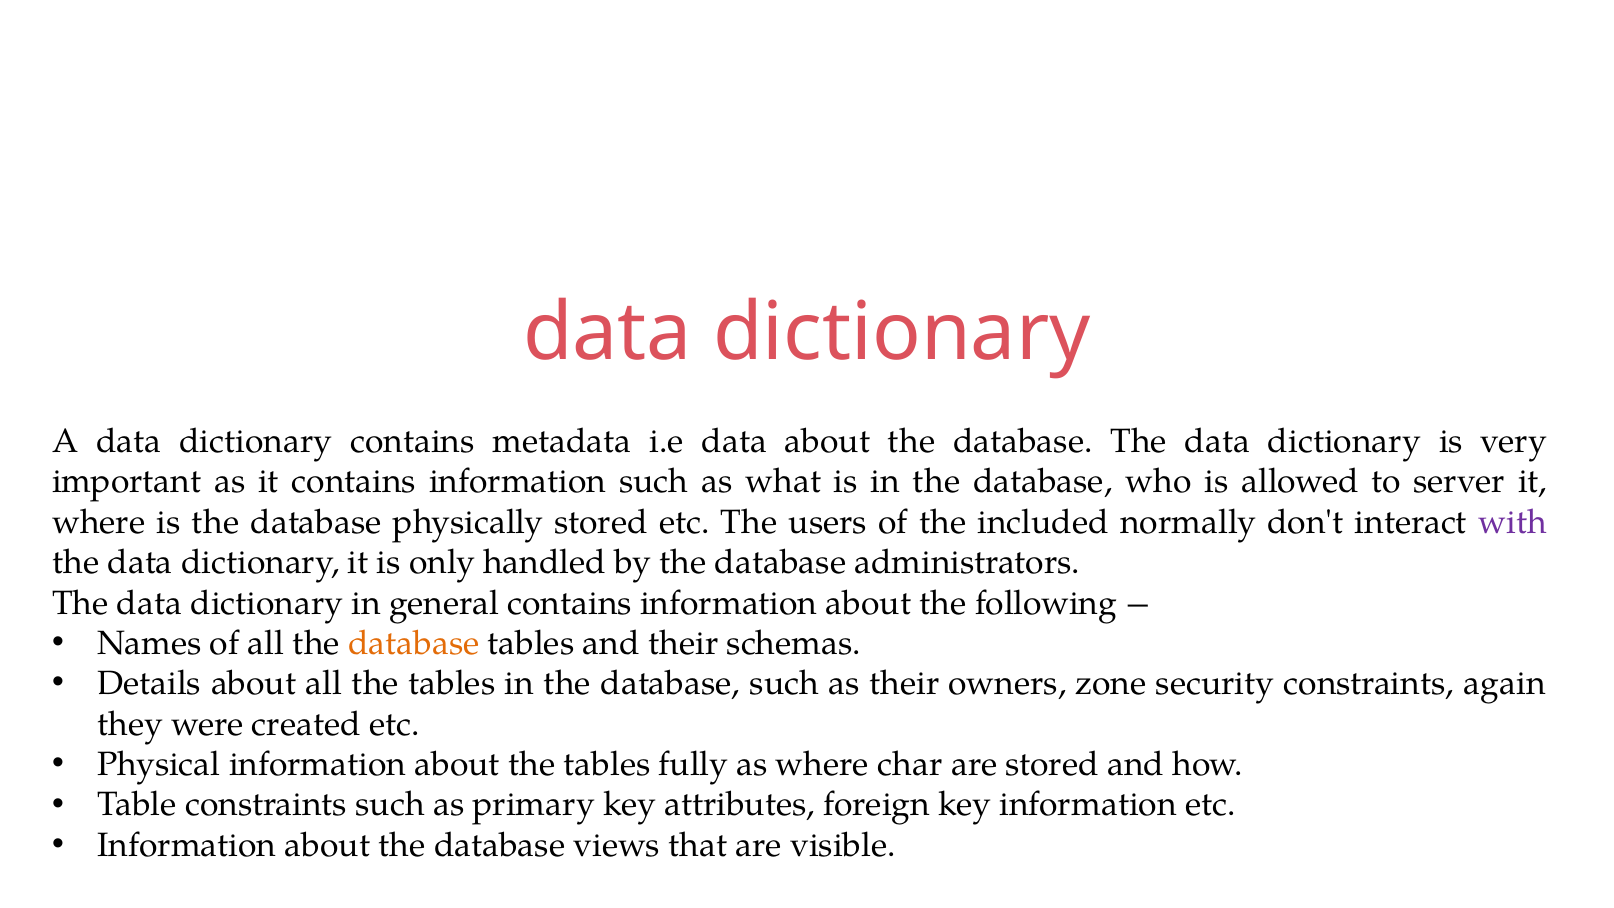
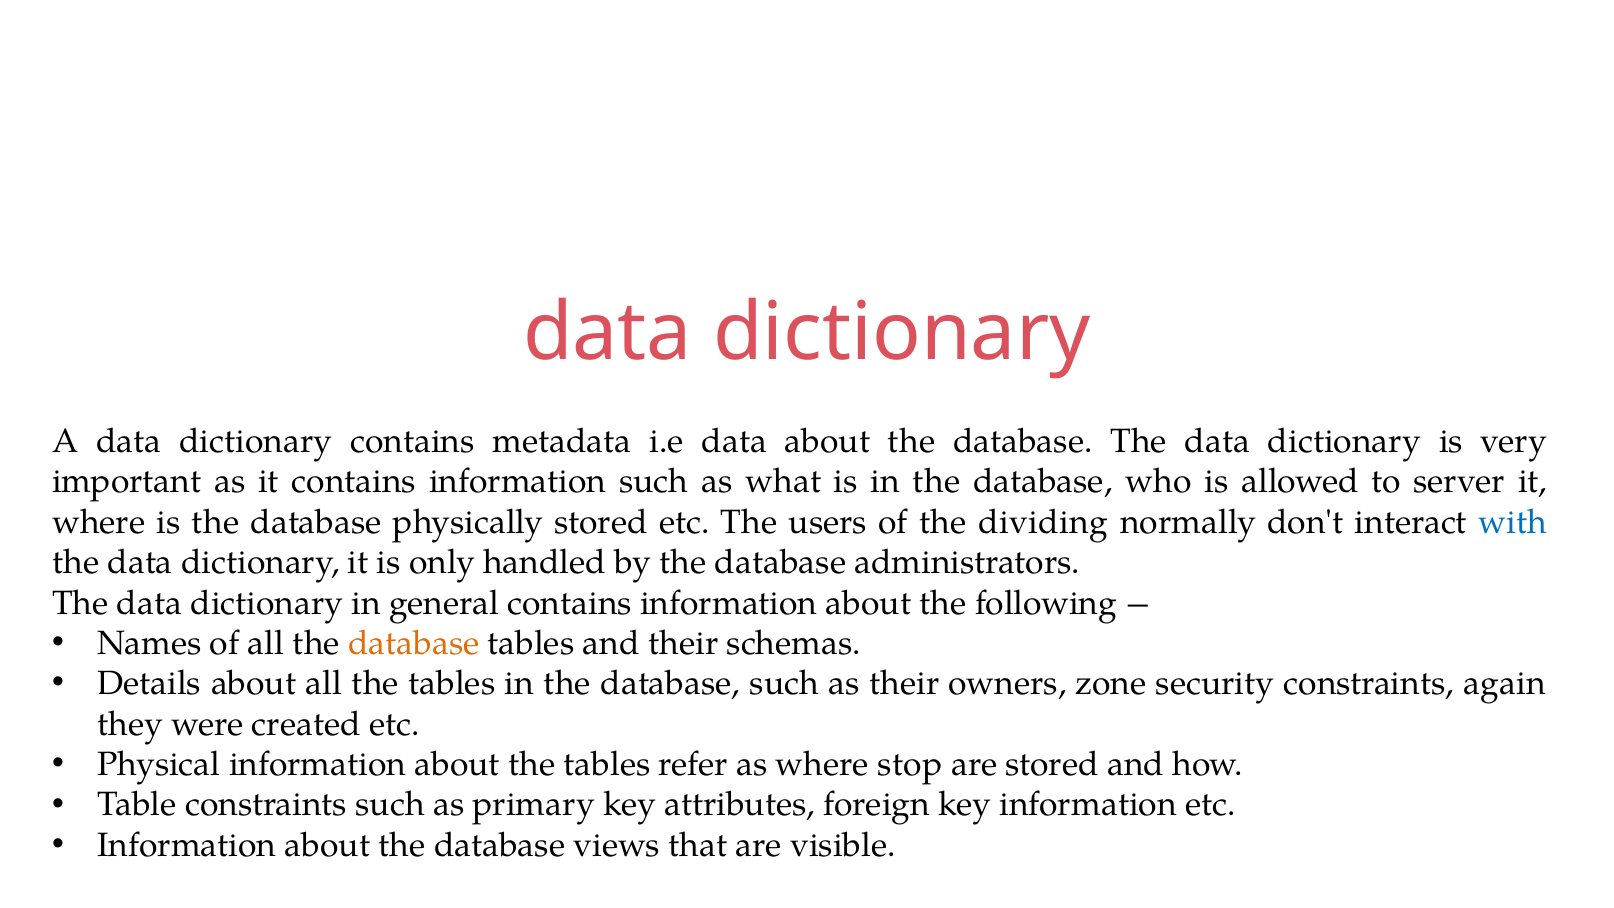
included: included -> dividing (1043, 522)
with colour: purple -> blue (1513, 522)
fully: fully -> refer (693, 764)
char: char -> stop (910, 764)
